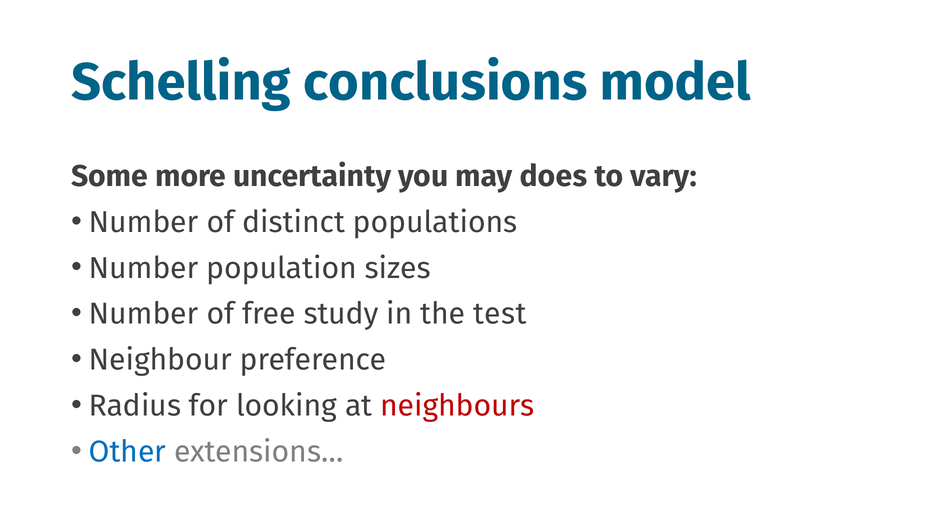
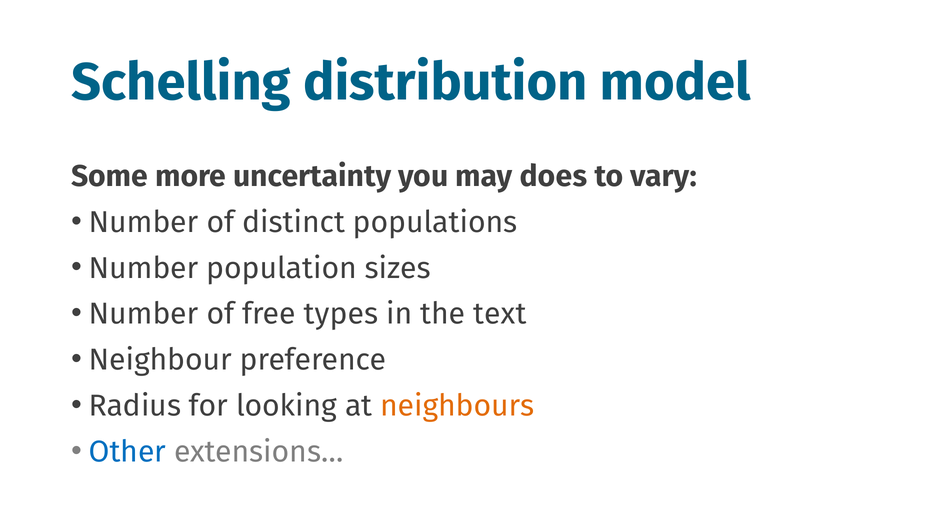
conclusions: conclusions -> distribution (445, 82)
study: study -> types (341, 314)
test: test -> text (500, 314)
neighbours colour: red -> orange (457, 406)
